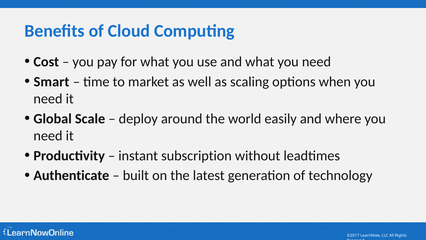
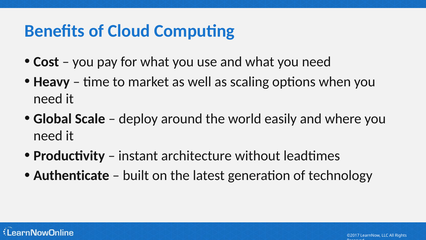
Smart: Smart -> Heavy (52, 82)
subscription: subscription -> architecture (196, 155)
